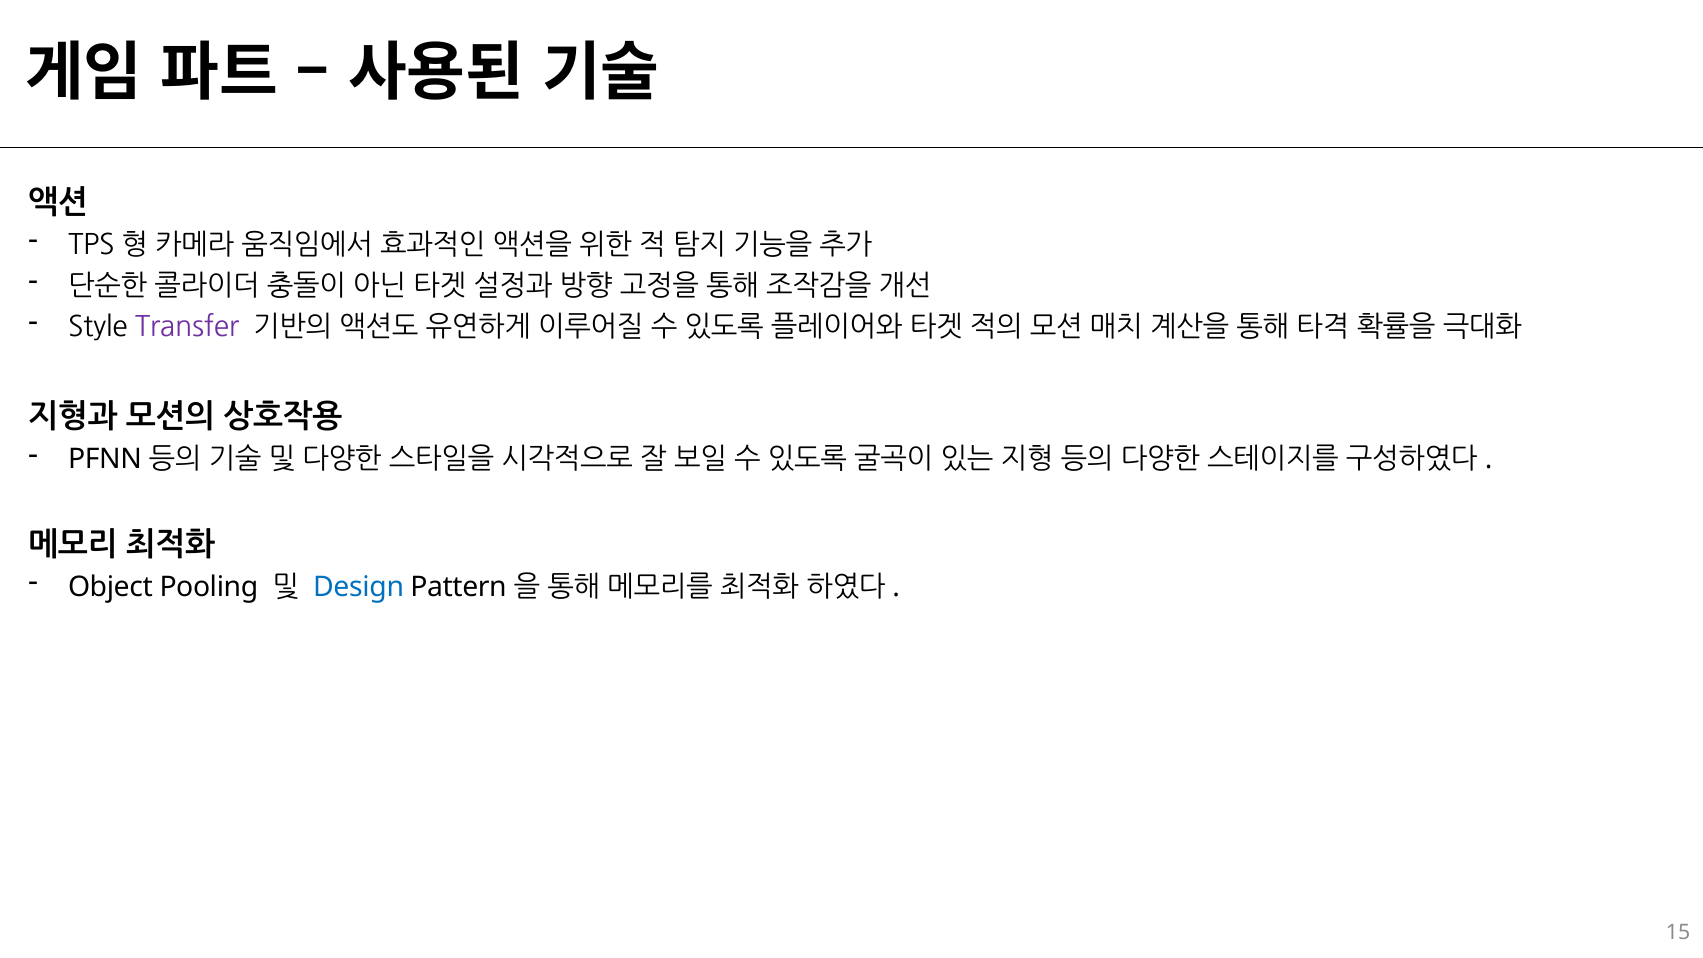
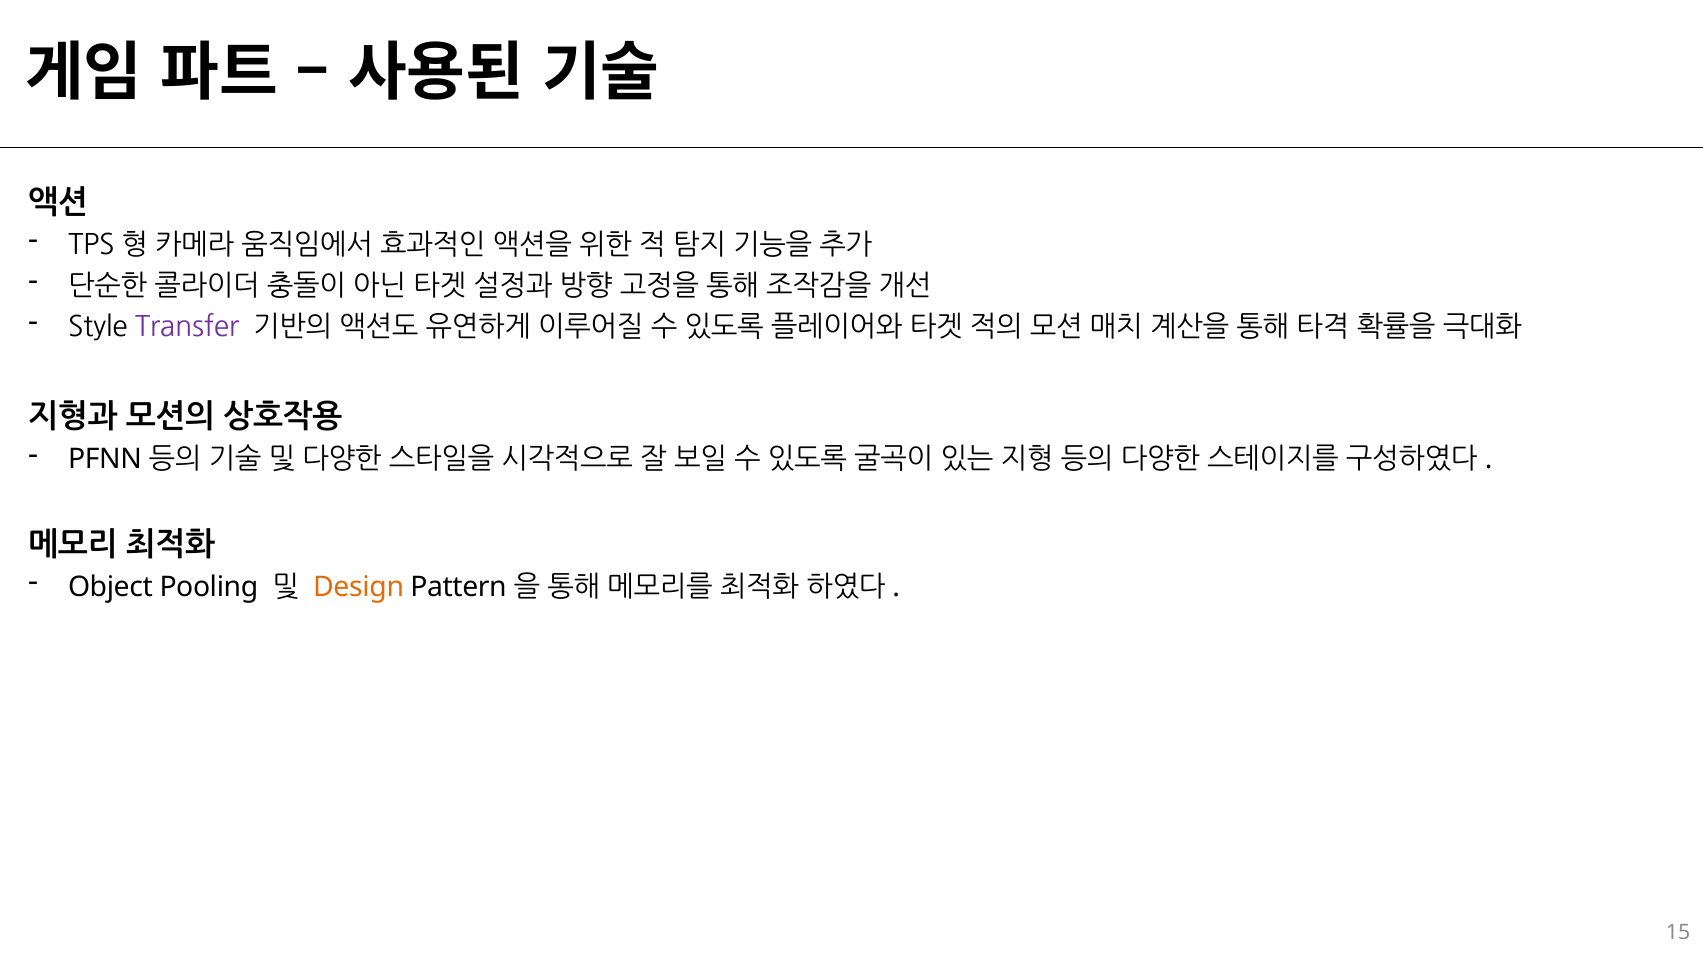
Design colour: blue -> orange (359, 587)
